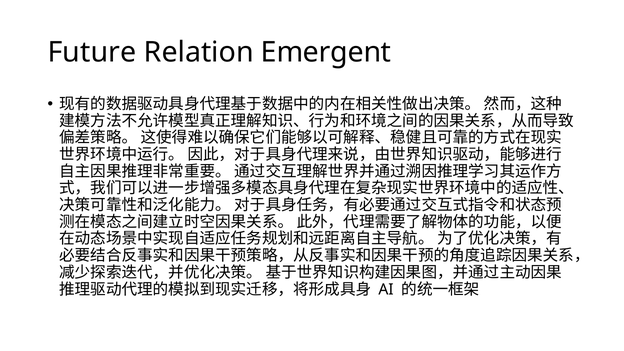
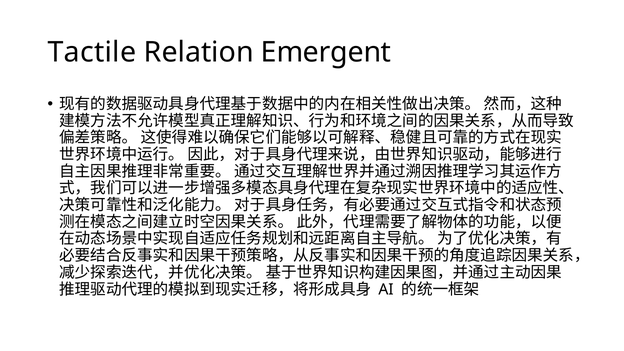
Future: Future -> Tactile (92, 52)
